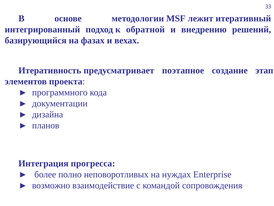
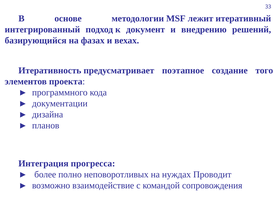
обратной: обратной -> документ (145, 29)
этап: этап -> того (264, 70)
Enterprise: Enterprise -> Проводит (212, 174)
